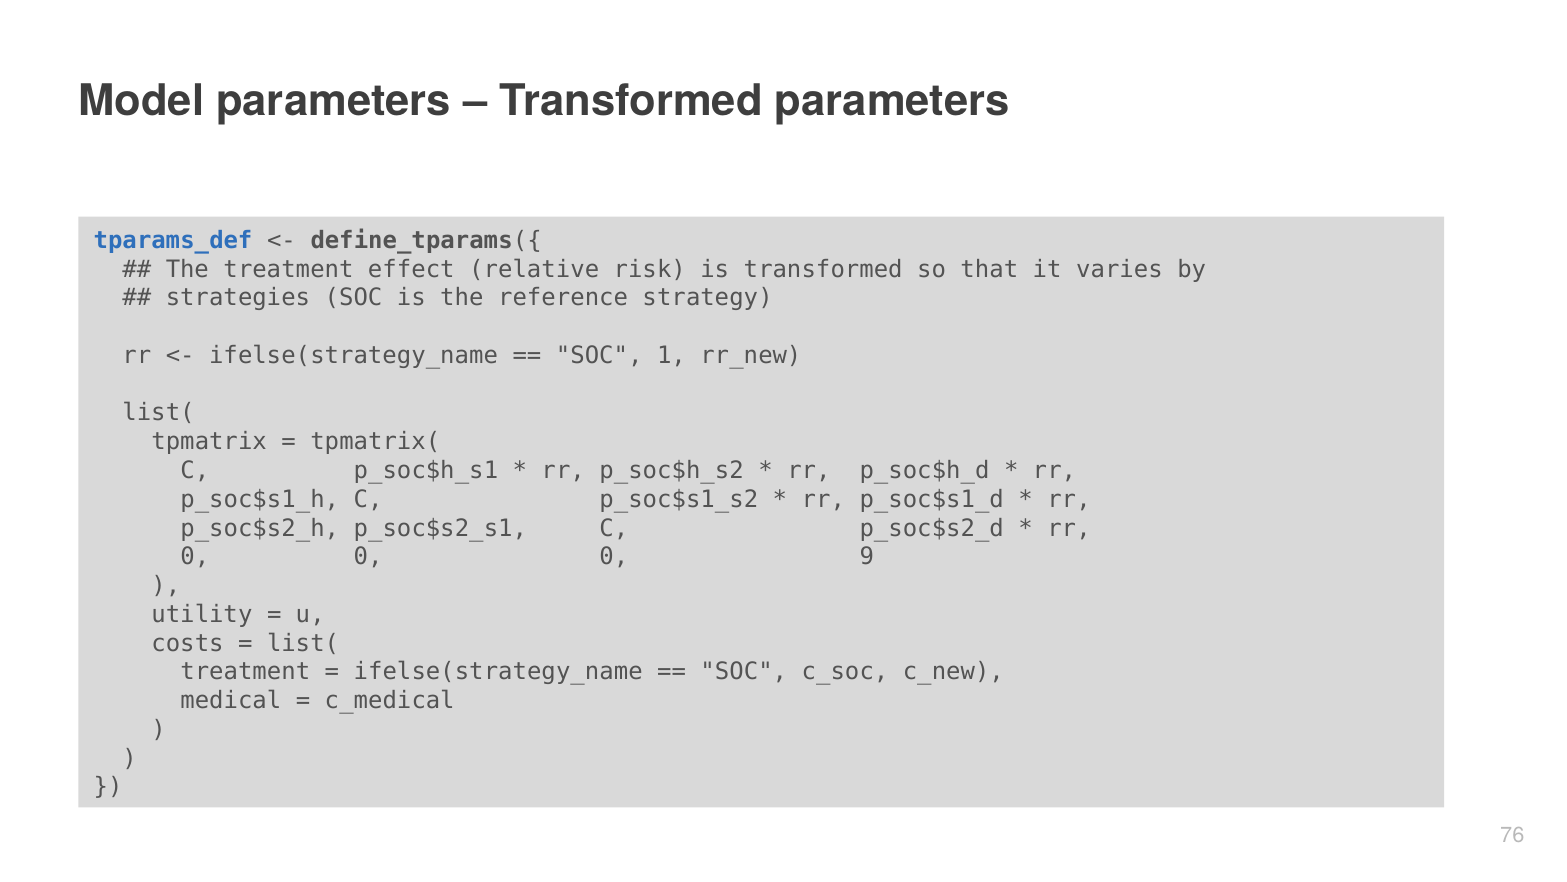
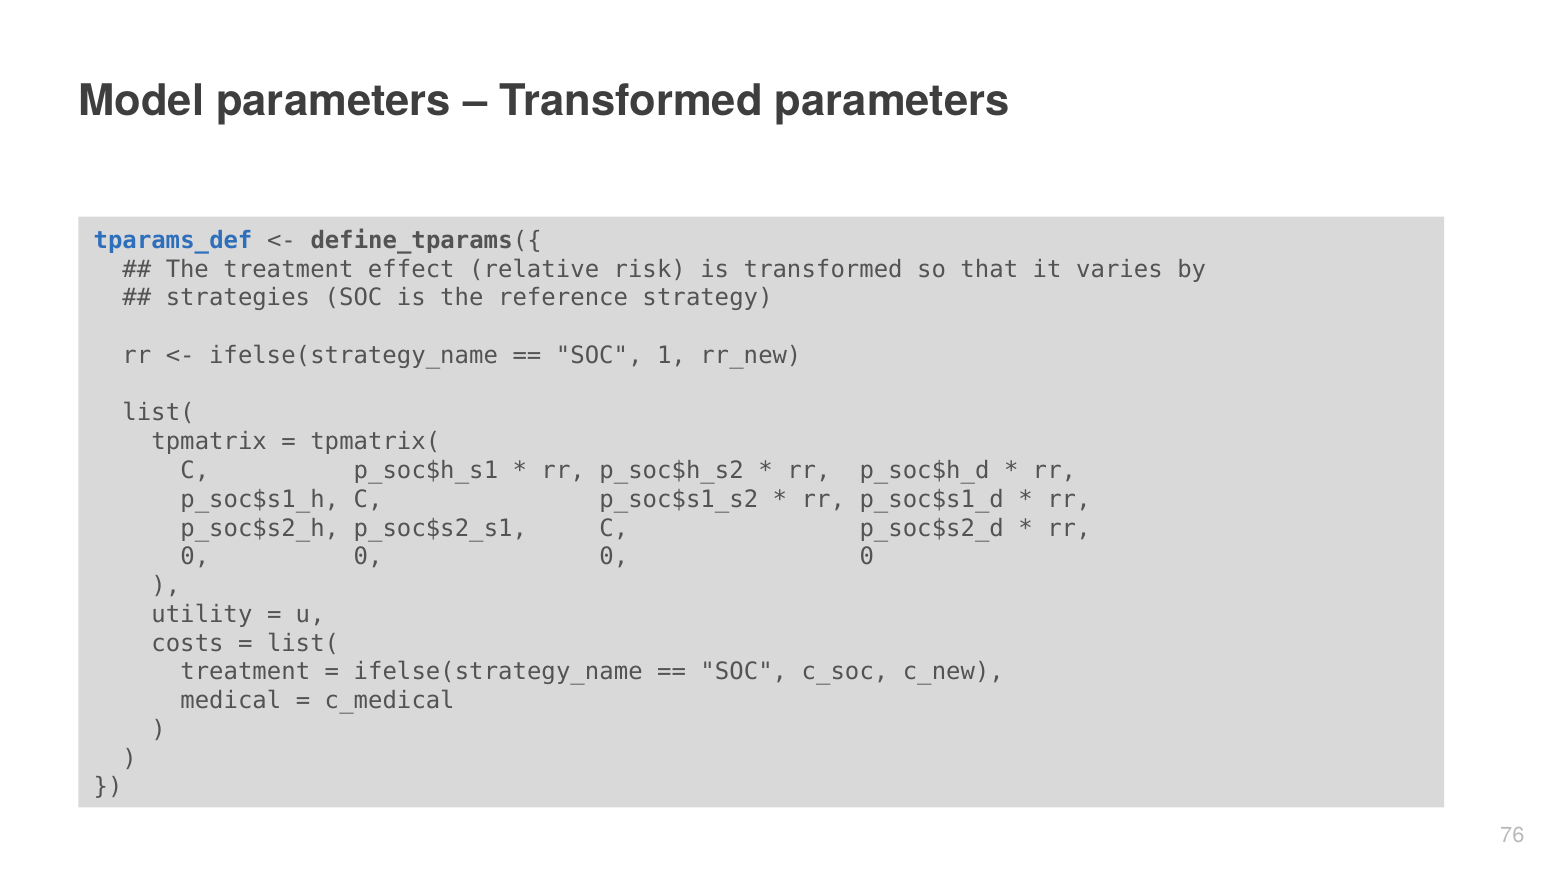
0 0 0 9: 9 -> 0 (867, 557)
